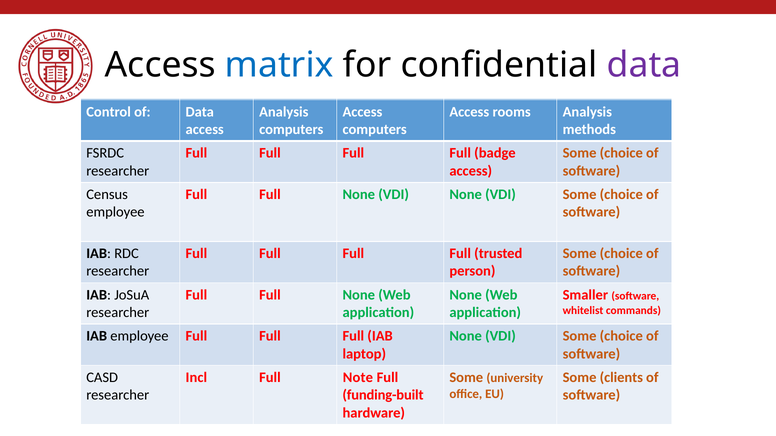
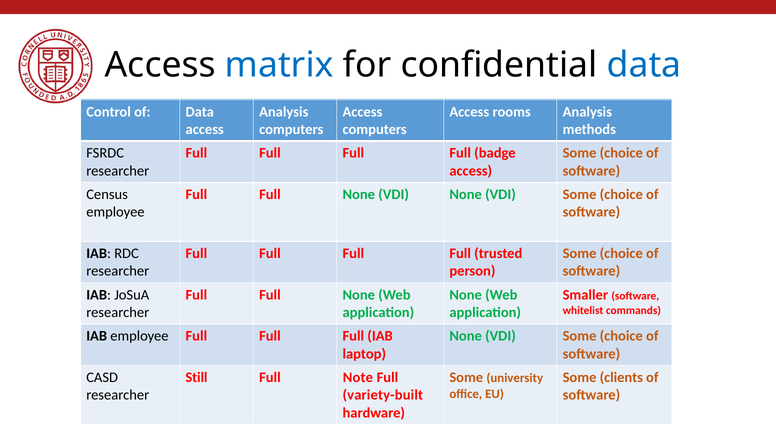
data colour: purple -> blue (644, 65)
Incl: Incl -> Still (196, 378)
funding-built: funding-built -> variety-built (383, 396)
